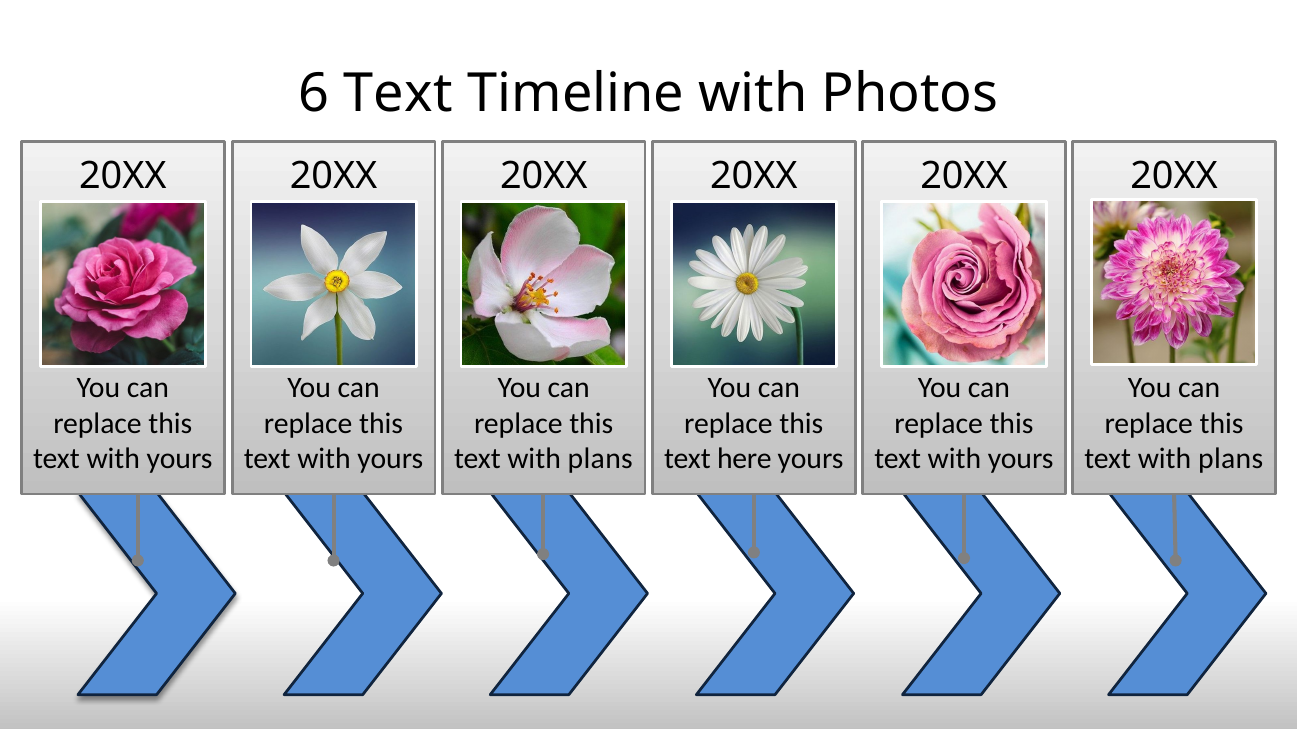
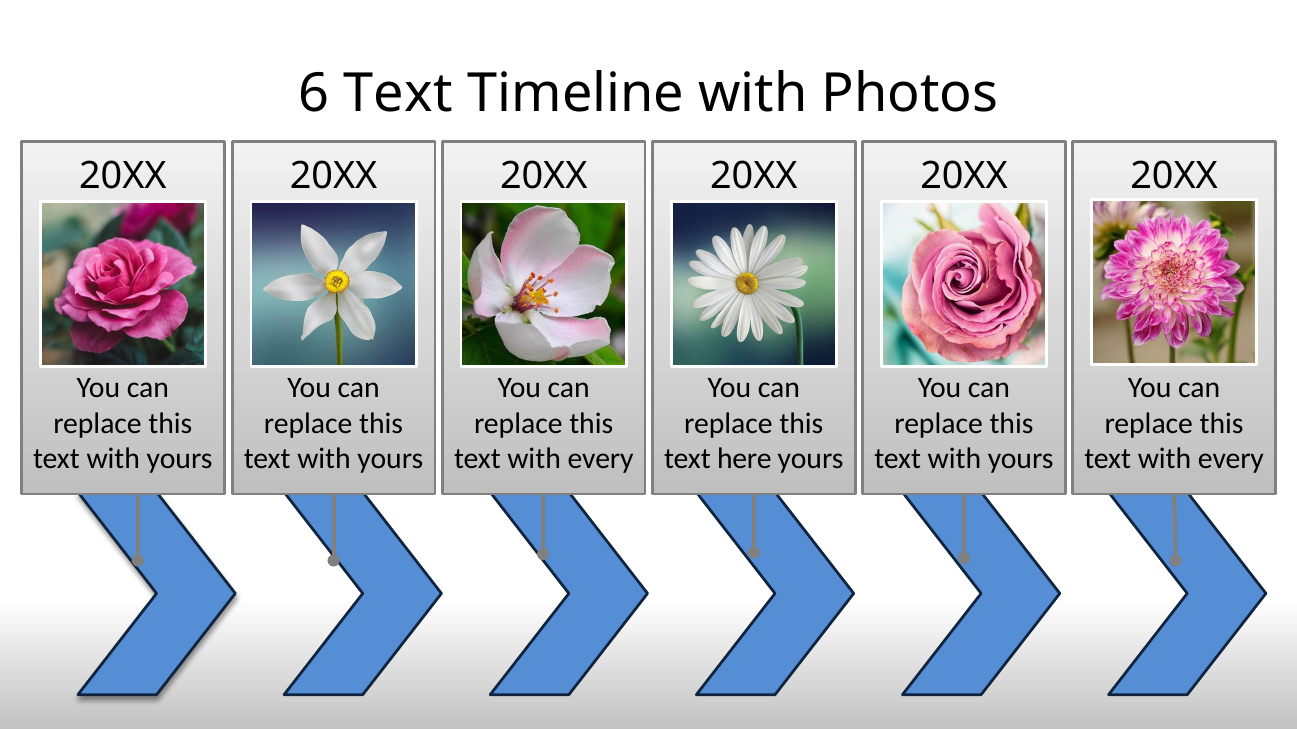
plans: plans -> every (601, 459)
plans: plans -> every (1231, 459)
